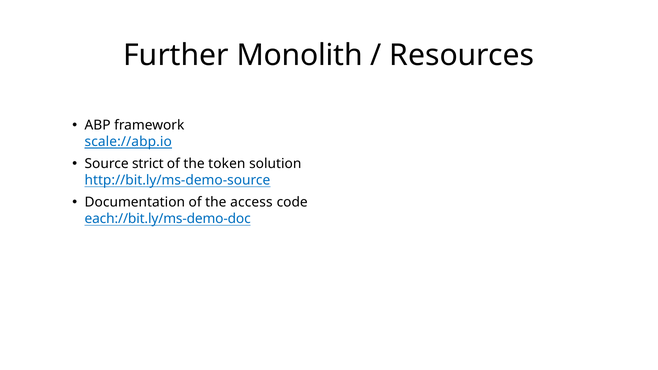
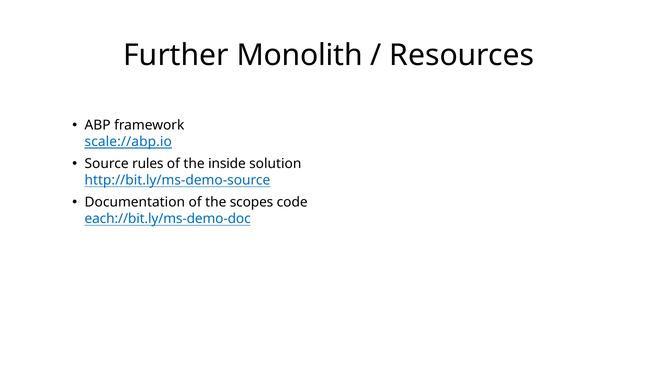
strict: strict -> rules (148, 164)
token: token -> inside (227, 164)
access: access -> scopes (252, 203)
